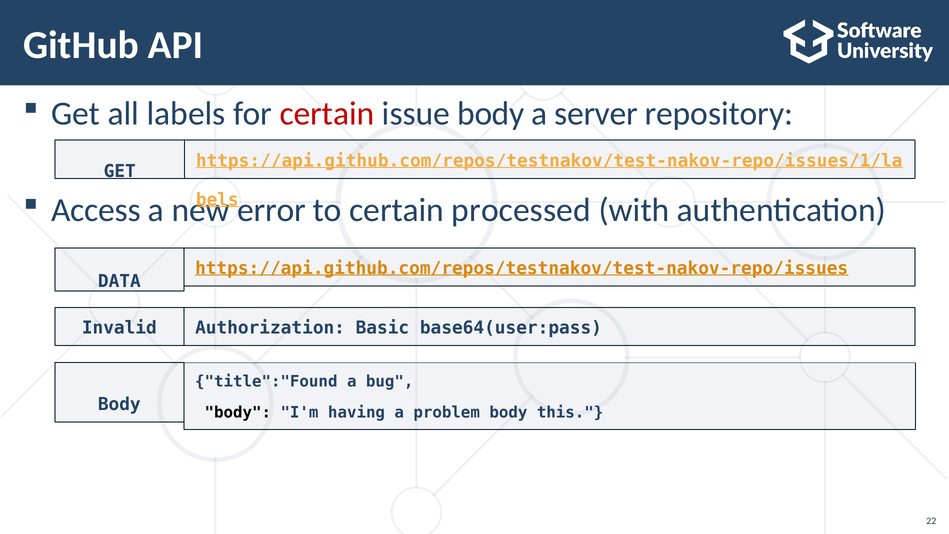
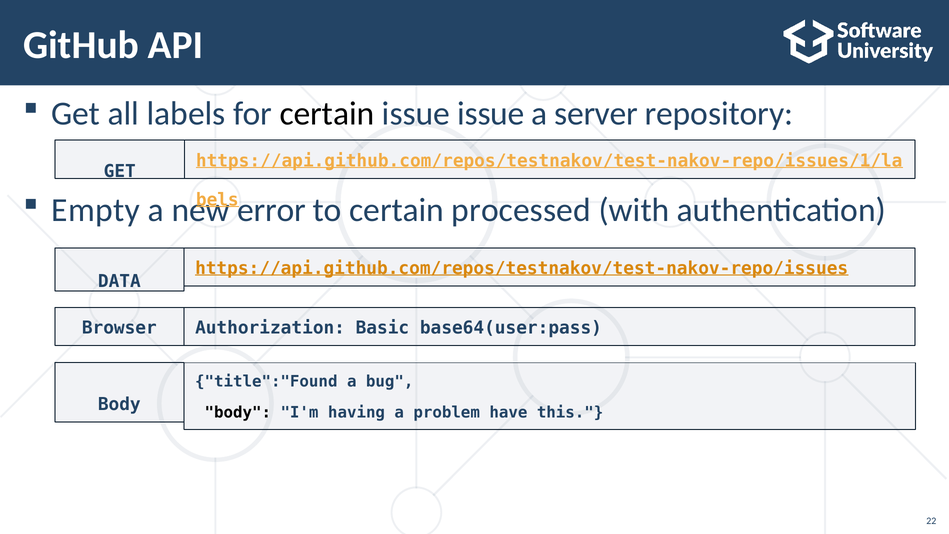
certain colour: red -> black (327, 114)
issue body: body -> issue (491, 114)
Access: Access -> Empty (96, 210)
Invalid: Invalid -> Browser (119, 328)
problem body: body -> have (508, 412)
